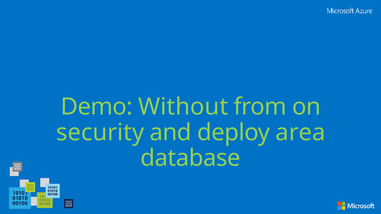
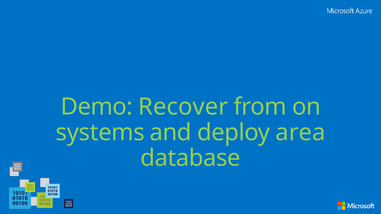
Without: Without -> Recover (183, 107)
security: security -> systems (100, 133)
